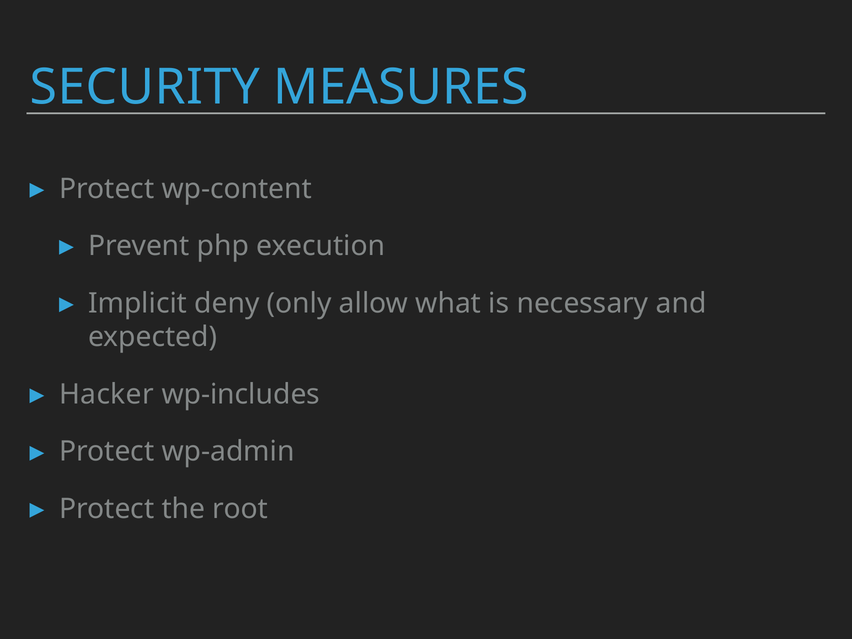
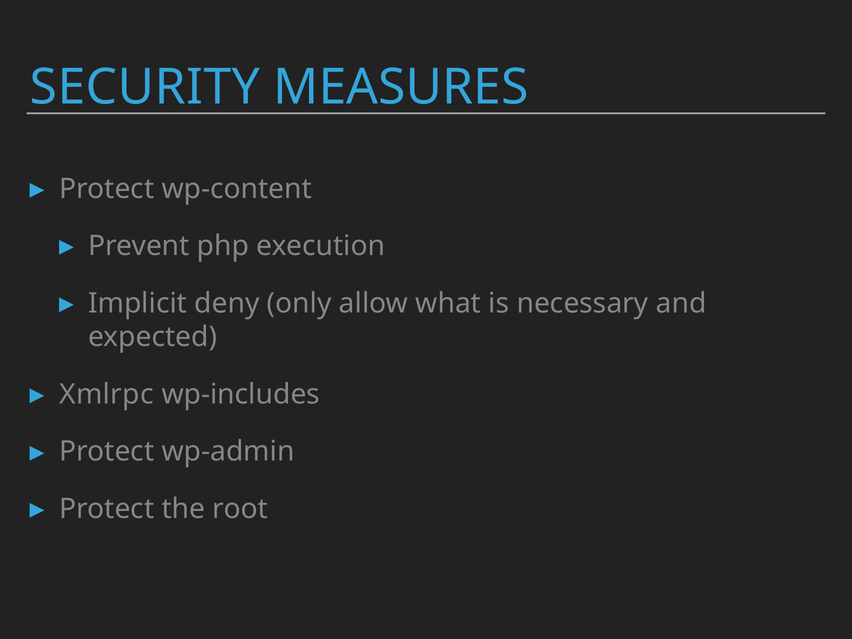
Hacker: Hacker -> Xmlrpc (107, 394)
